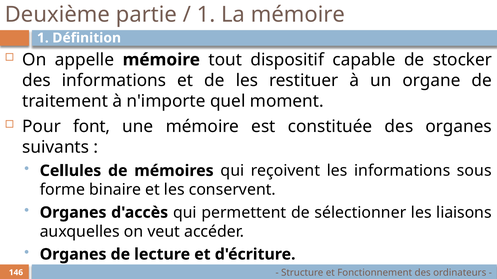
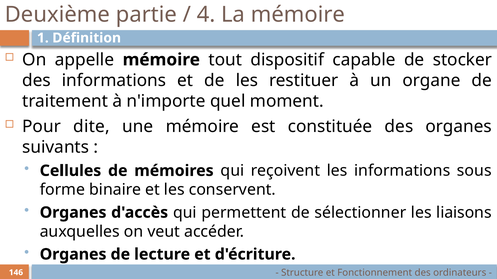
1: 1 -> 4 (206, 14)
font: font -> dite (91, 127)
